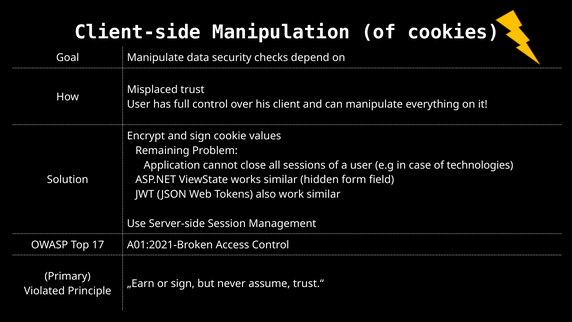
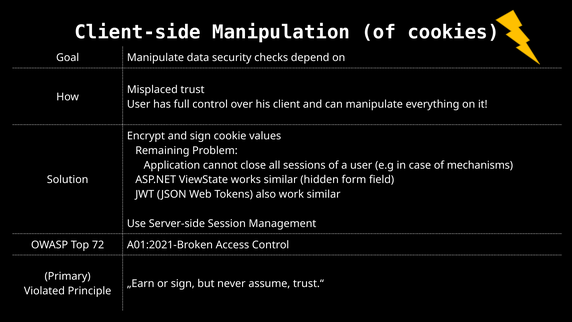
technologies: technologies -> mechanisms (480, 165)
17: 17 -> 72 (98, 245)
